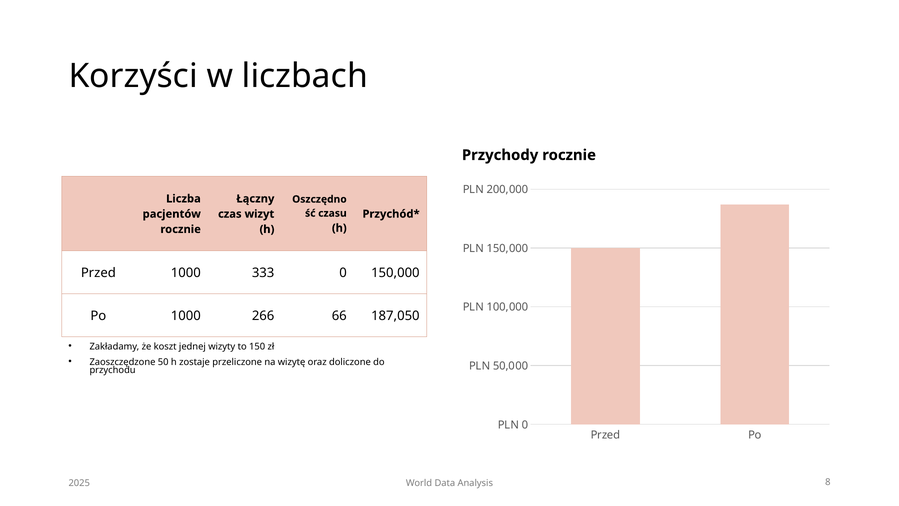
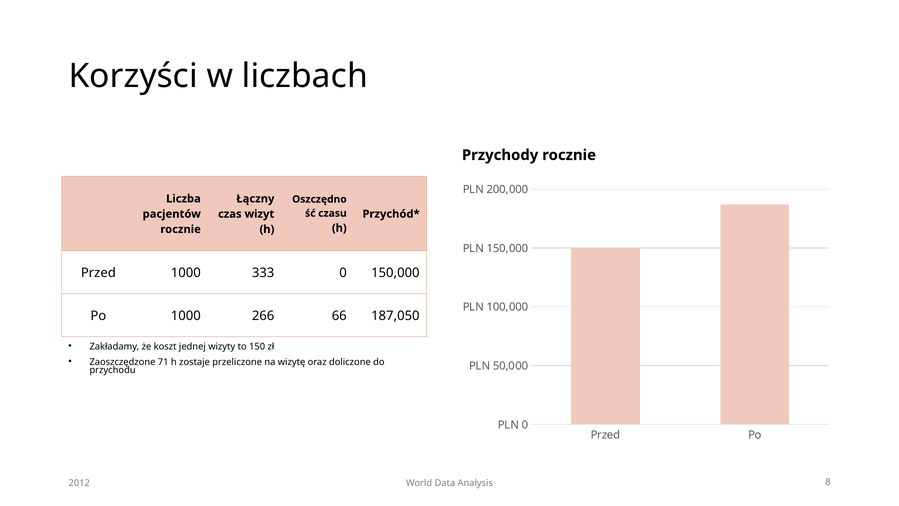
50: 50 -> 71 (163, 362)
2025: 2025 -> 2012 (79, 483)
